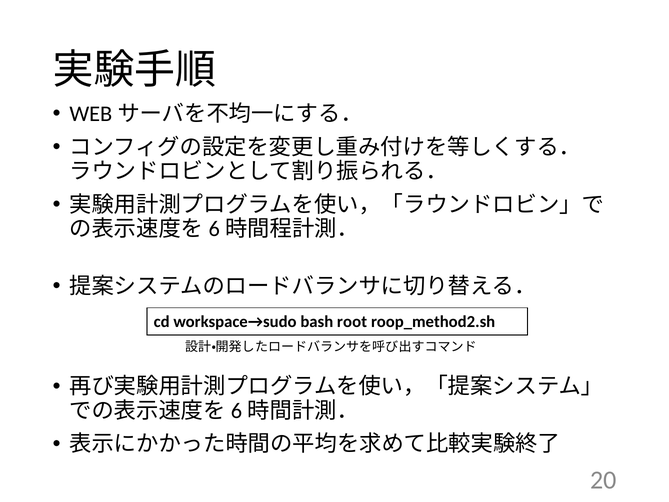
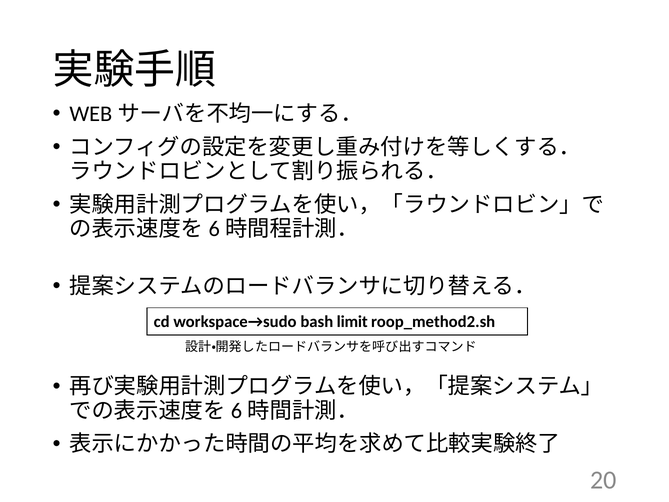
root: root -> limit (352, 321)
